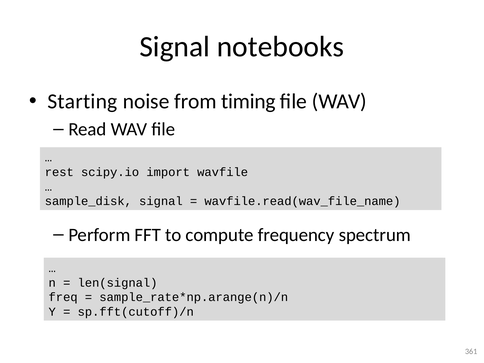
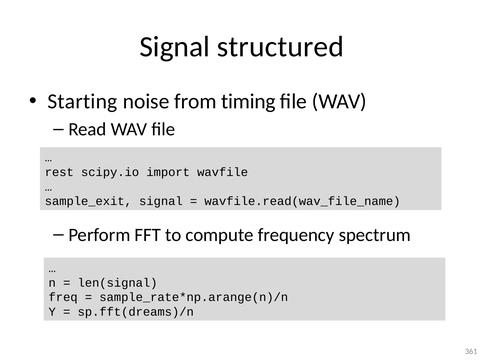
notebooks: notebooks -> structured (280, 47)
sample_disk: sample_disk -> sample_exit (88, 201)
sp.fft(cutoff)/n: sp.fft(cutoff)/n -> sp.fft(dreams)/n (136, 312)
